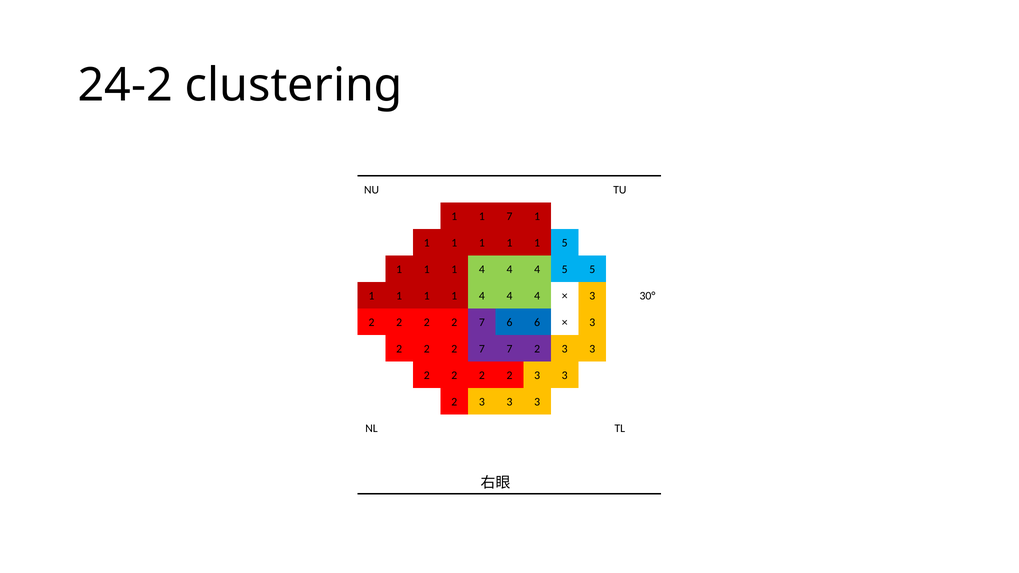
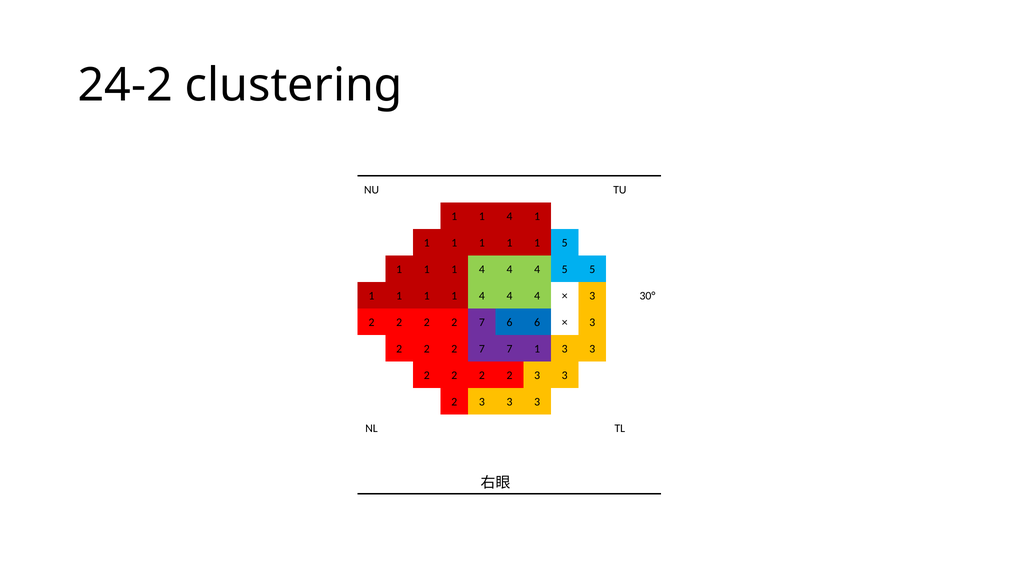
7: 7 -> 4 (509, 216)
7 2: 2 -> 1 (537, 349)
